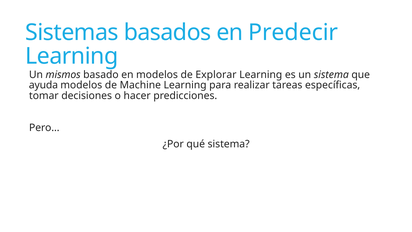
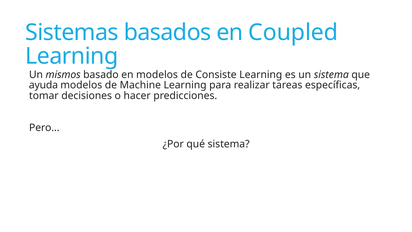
Predecir: Predecir -> Coupled (293, 33)
Explorar: Explorar -> Consiste (216, 75)
